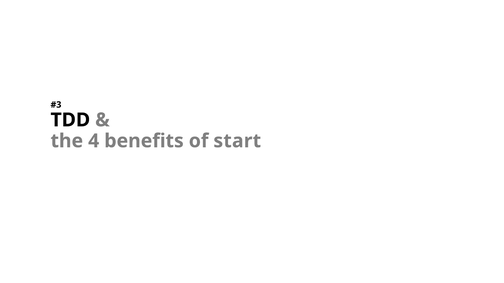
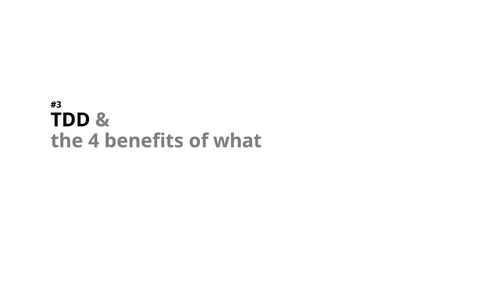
start: start -> what (237, 141)
